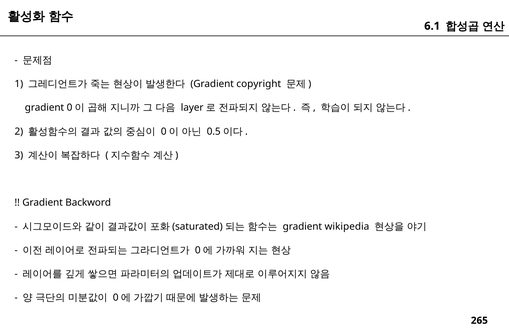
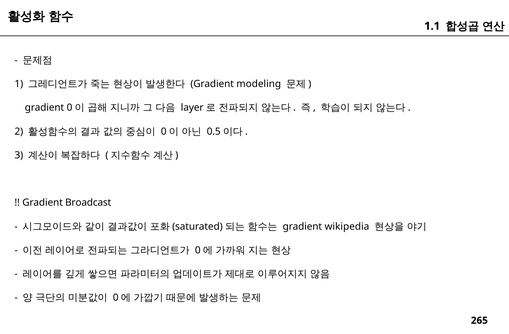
6.1: 6.1 -> 1.1 (432, 26)
copyright: copyright -> modeling (259, 84)
Backword: Backword -> Broadcast (88, 203)
